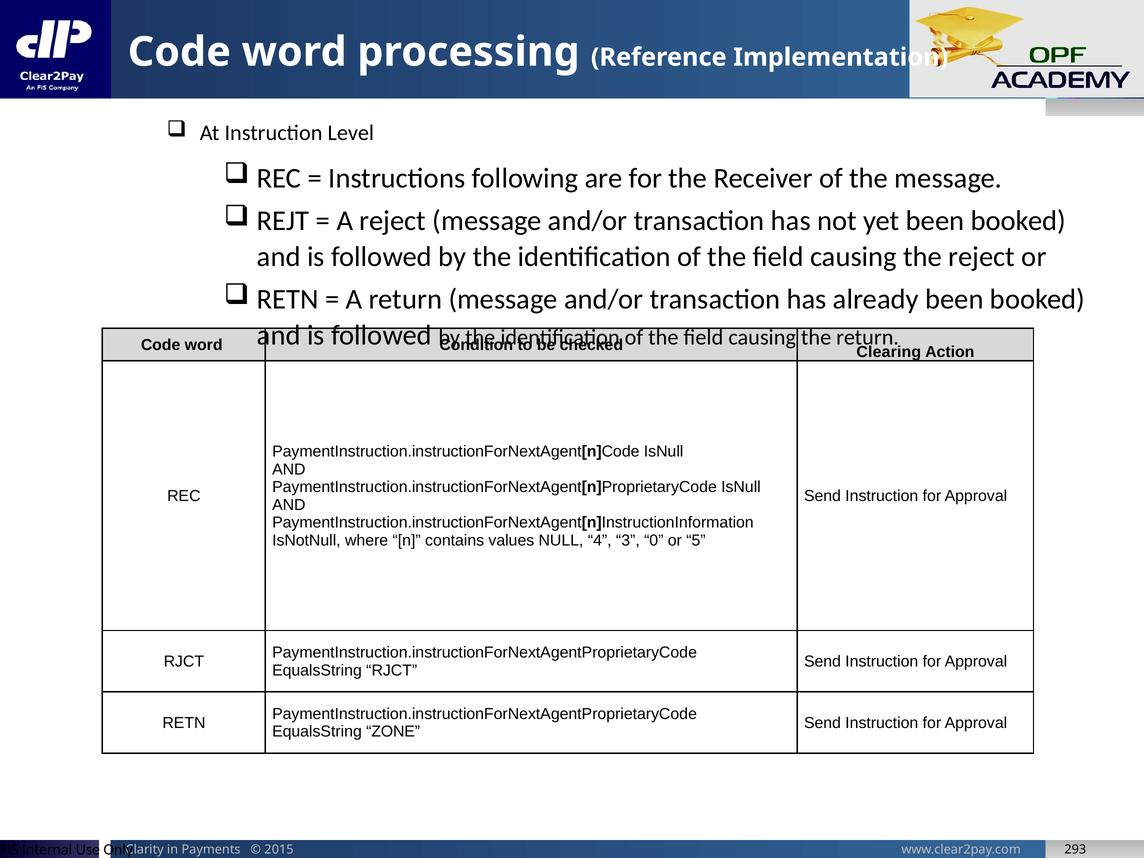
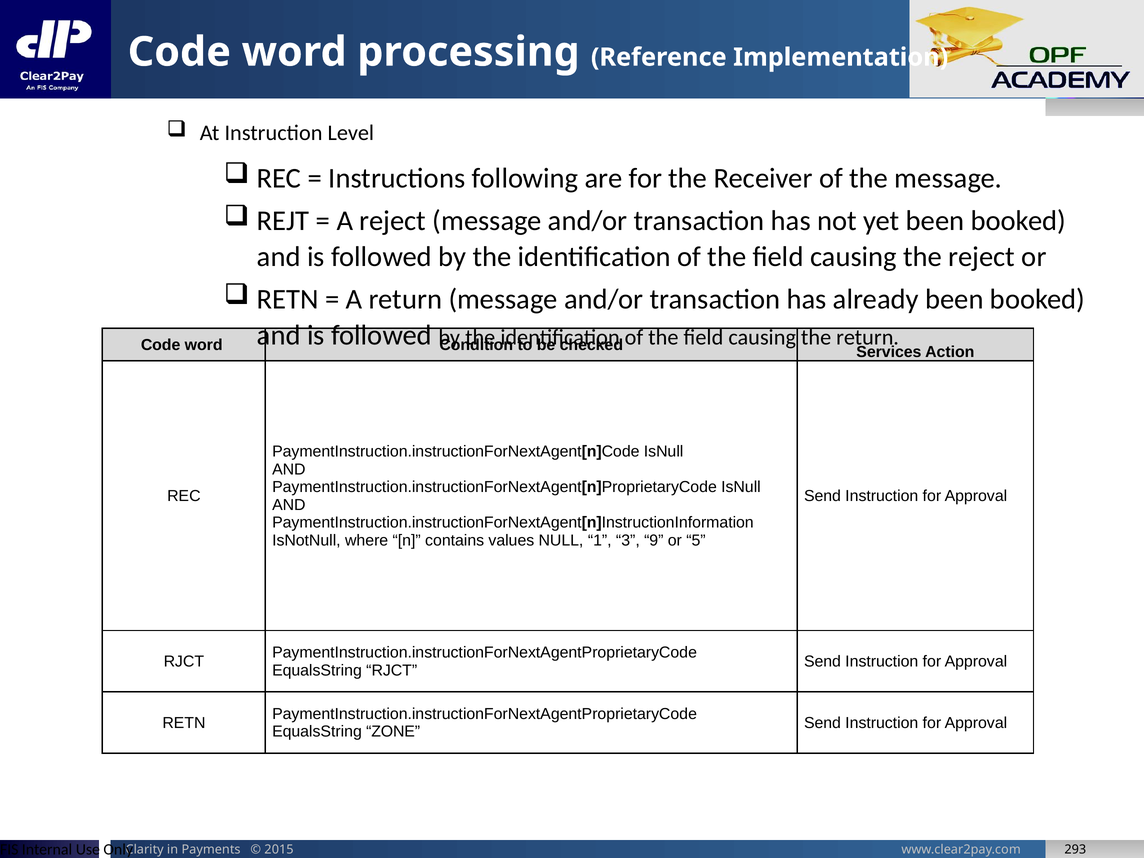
Clearing: Clearing -> Services (889, 352)
4: 4 -> 1 (600, 540)
0: 0 -> 9 (654, 540)
